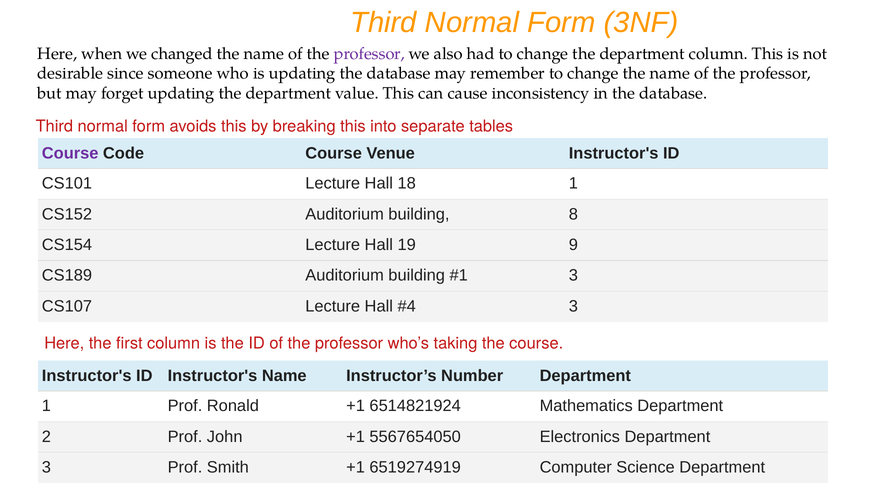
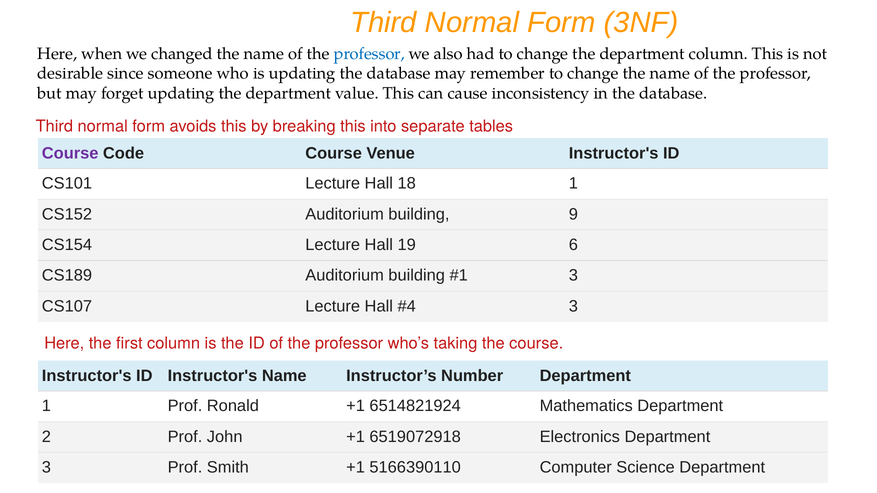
professor colour: purple -> blue (369, 54)
8: 8 -> 9 (573, 214)
9: 9 -> 6 (573, 245)
5567654050: 5567654050 -> 6519072918 (415, 437)
6519274919: 6519274919 -> 5166390110 (415, 468)
